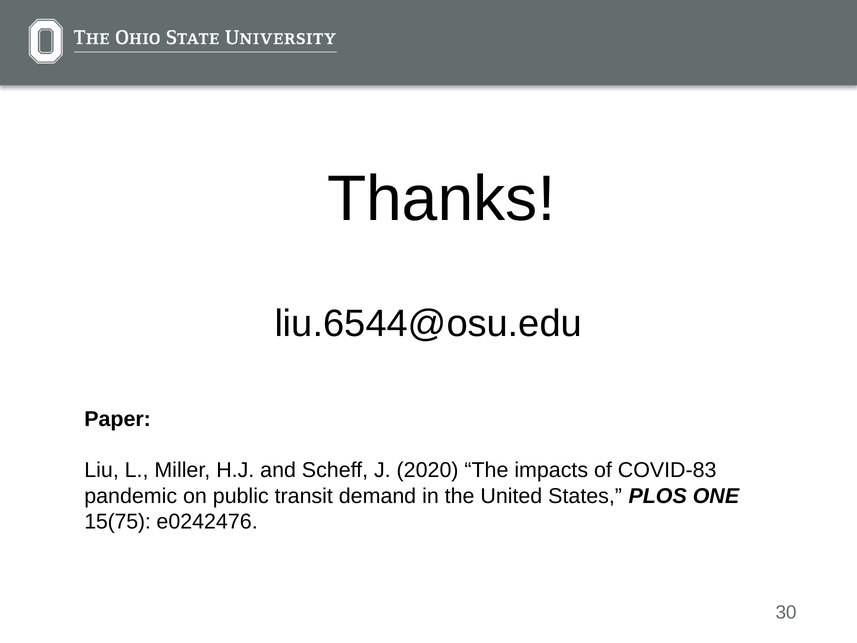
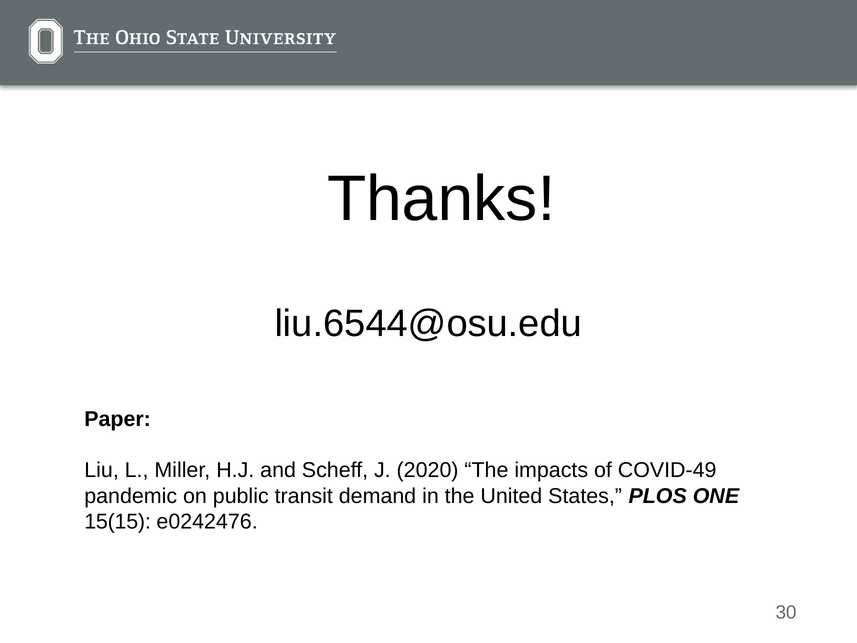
COVID-83: COVID-83 -> COVID-49 (667, 470)
15(75: 15(75 -> 15(15 (118, 522)
